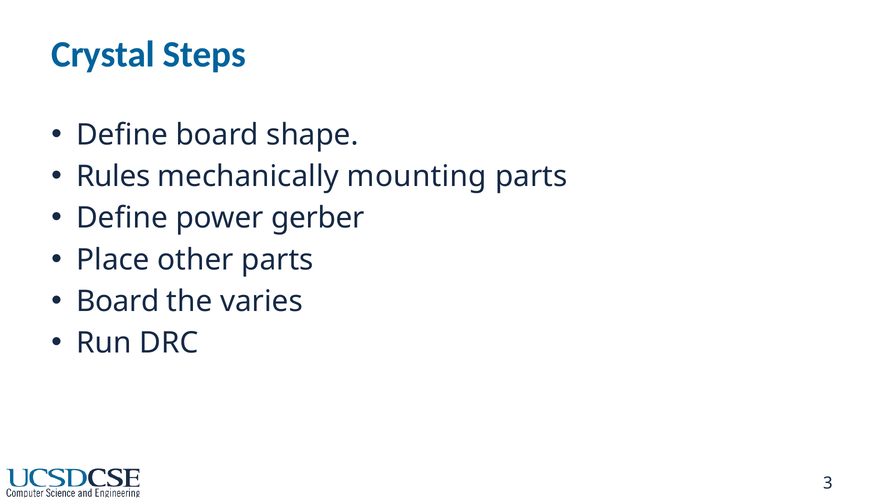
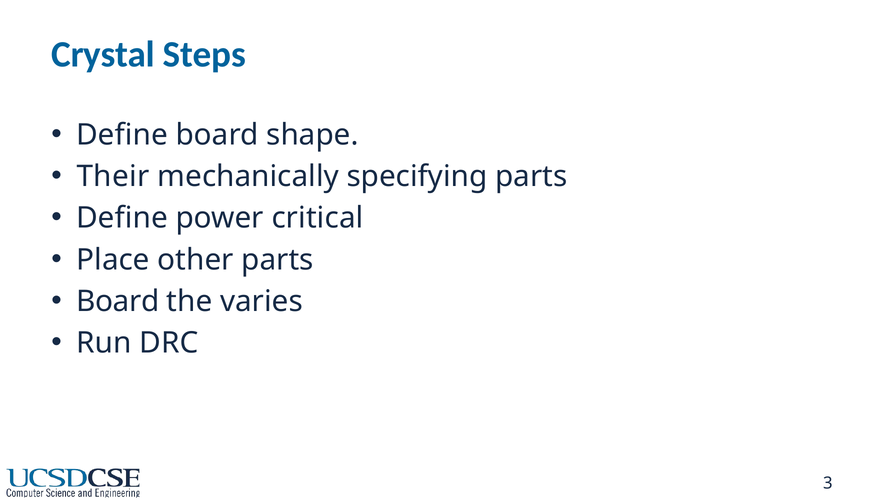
Rules: Rules -> Their (113, 176)
mounting: mounting -> specifying (417, 176)
gerber: gerber -> critical (317, 218)
